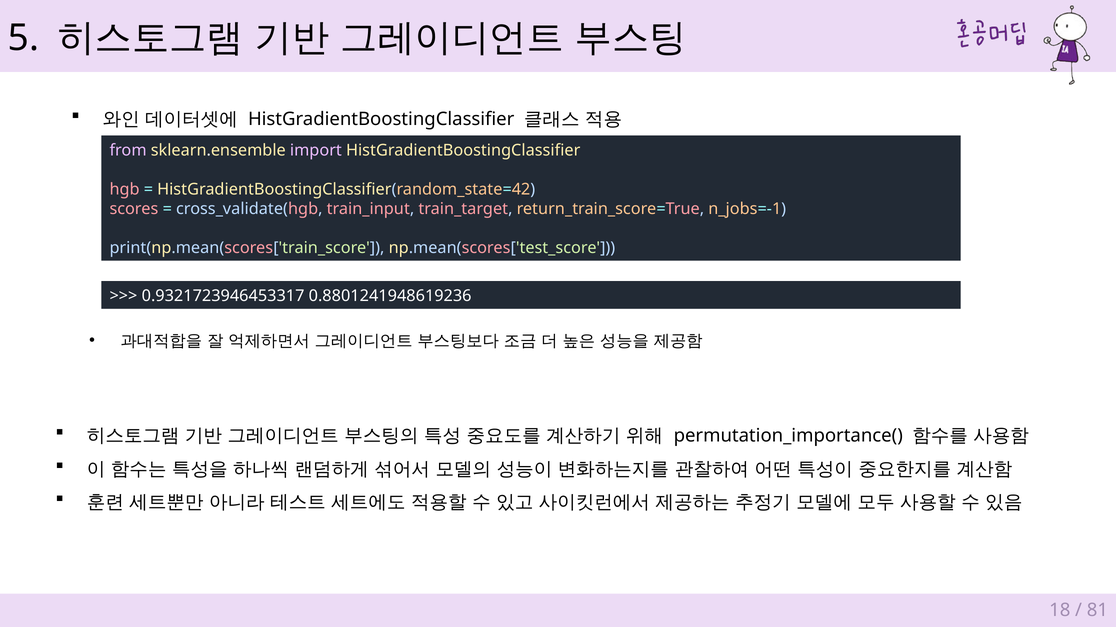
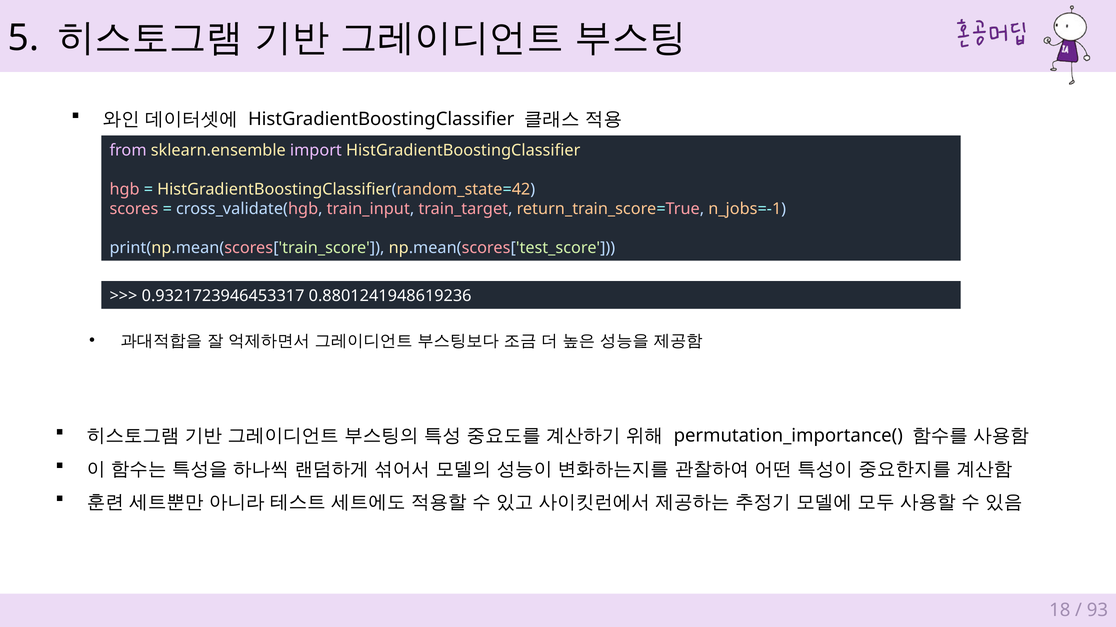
81: 81 -> 93 (1097, 611)
